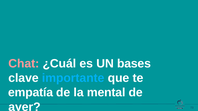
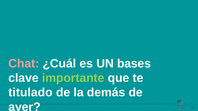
importante colour: light blue -> light green (73, 78)
empatía: empatía -> titulado (30, 93)
mental: mental -> demás (106, 93)
